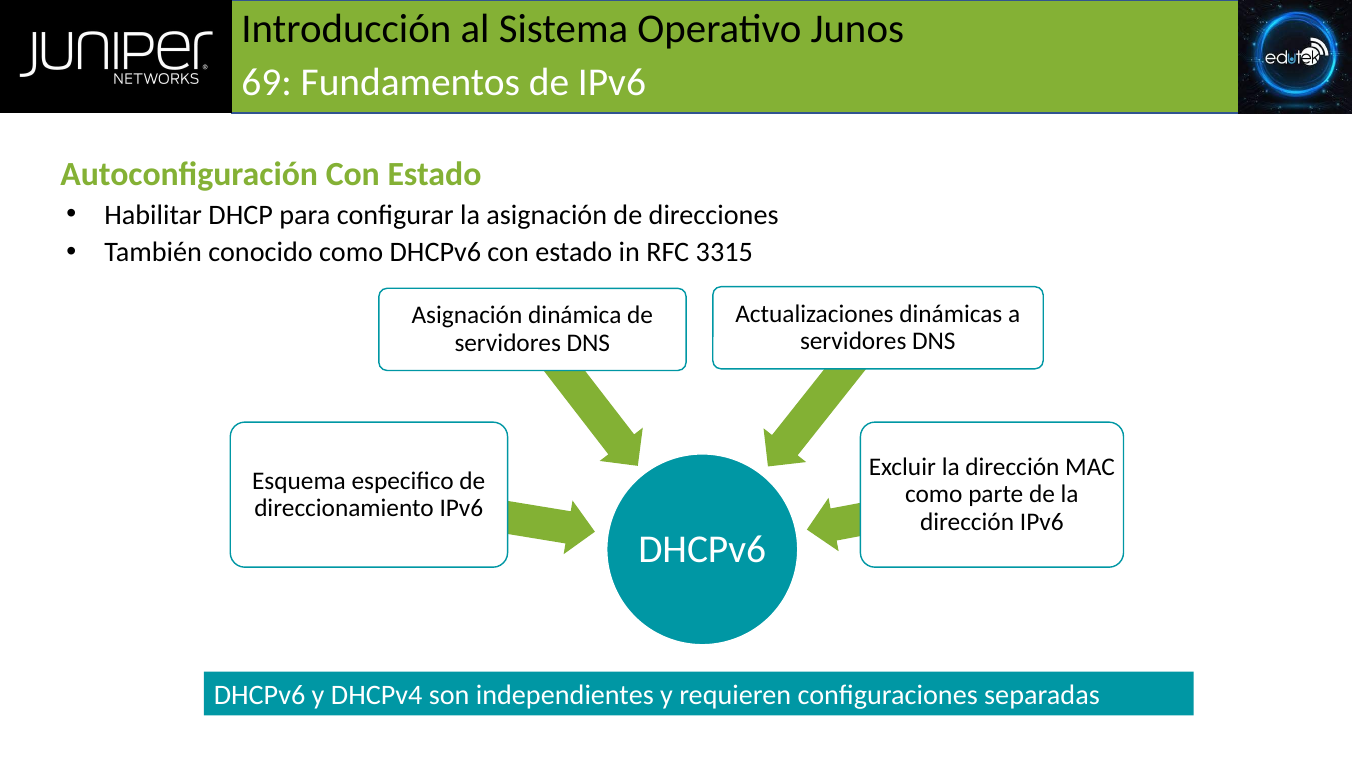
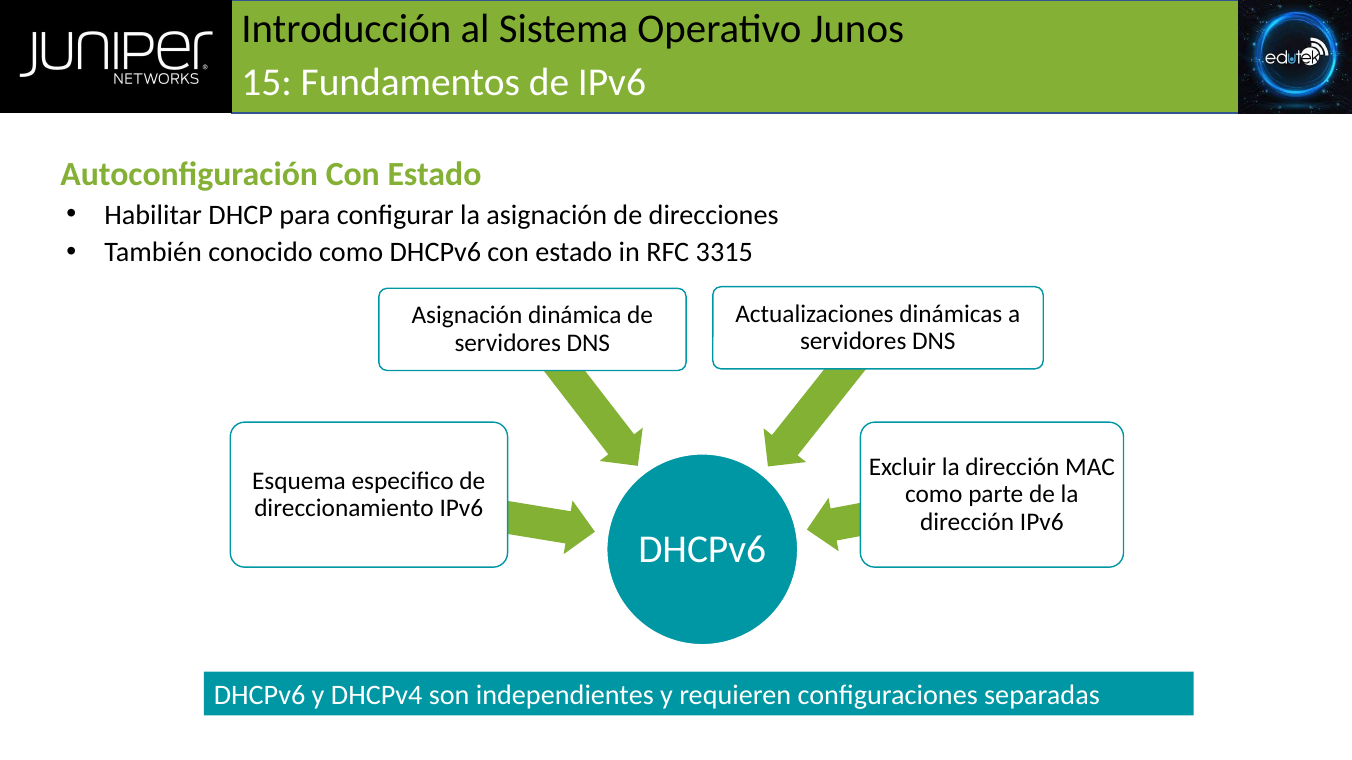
69: 69 -> 15 (267, 82)
